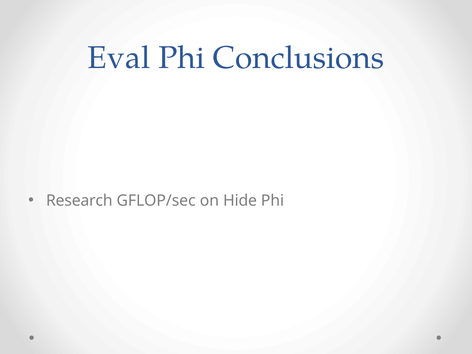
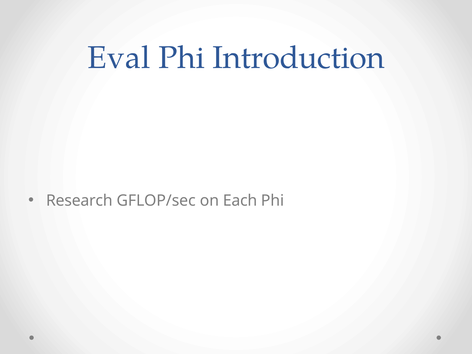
Conclusions: Conclusions -> Introduction (299, 58)
Hide: Hide -> Each (240, 200)
